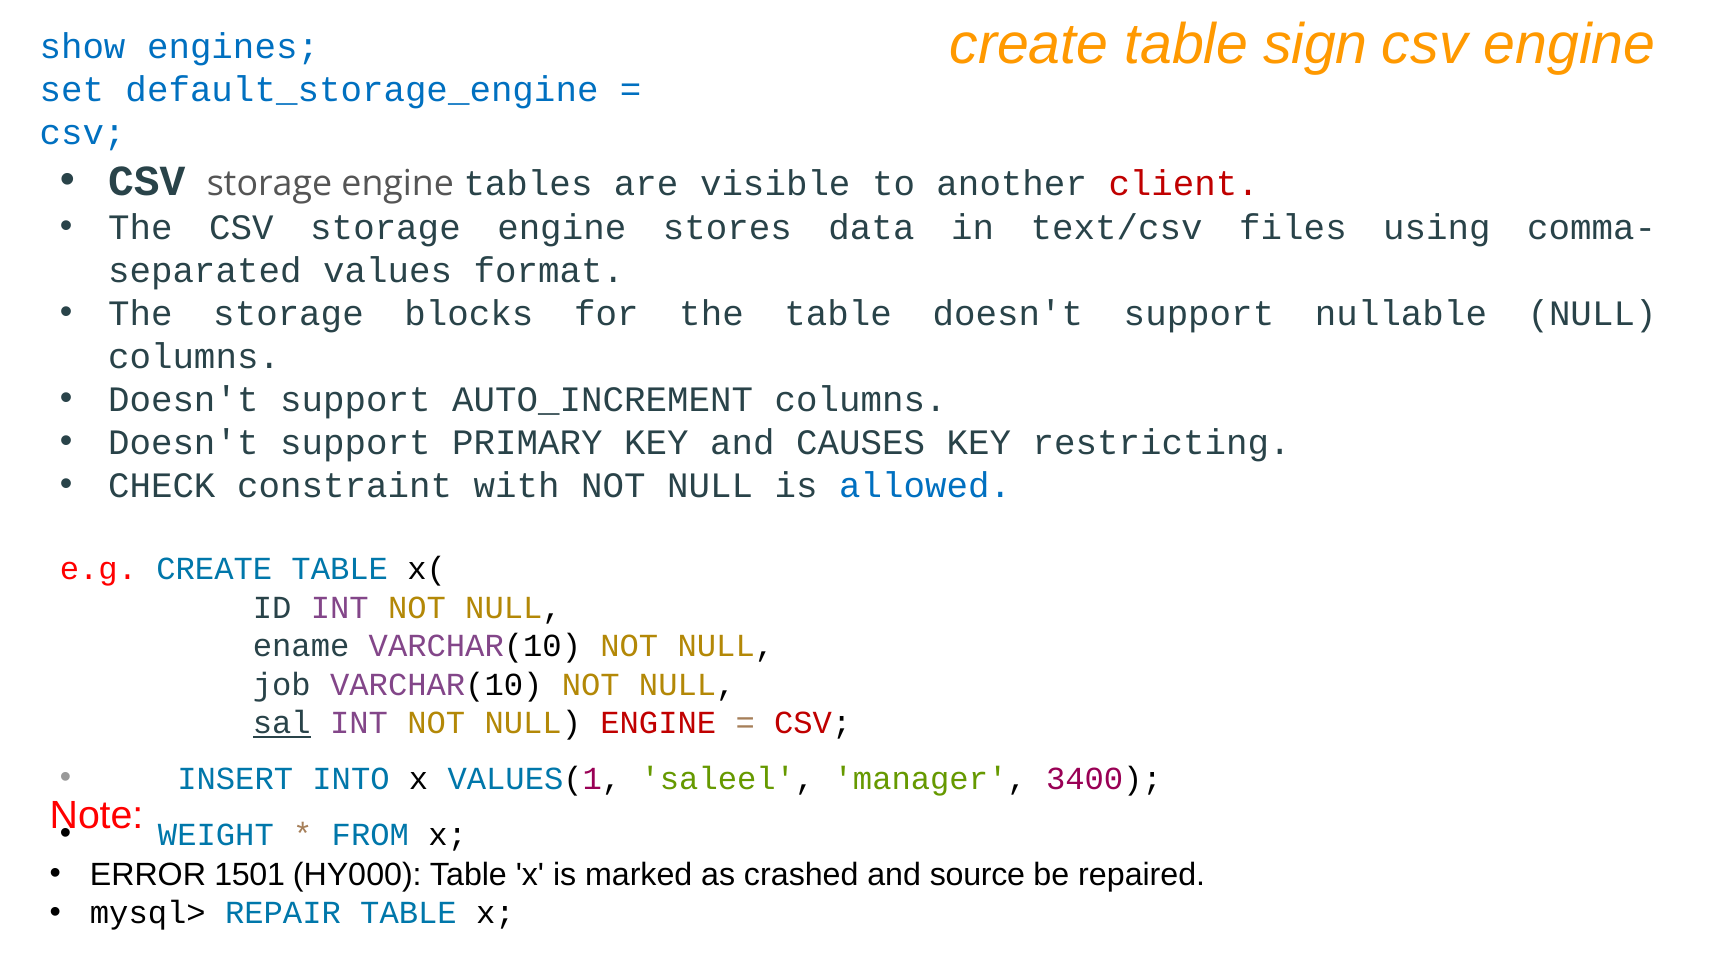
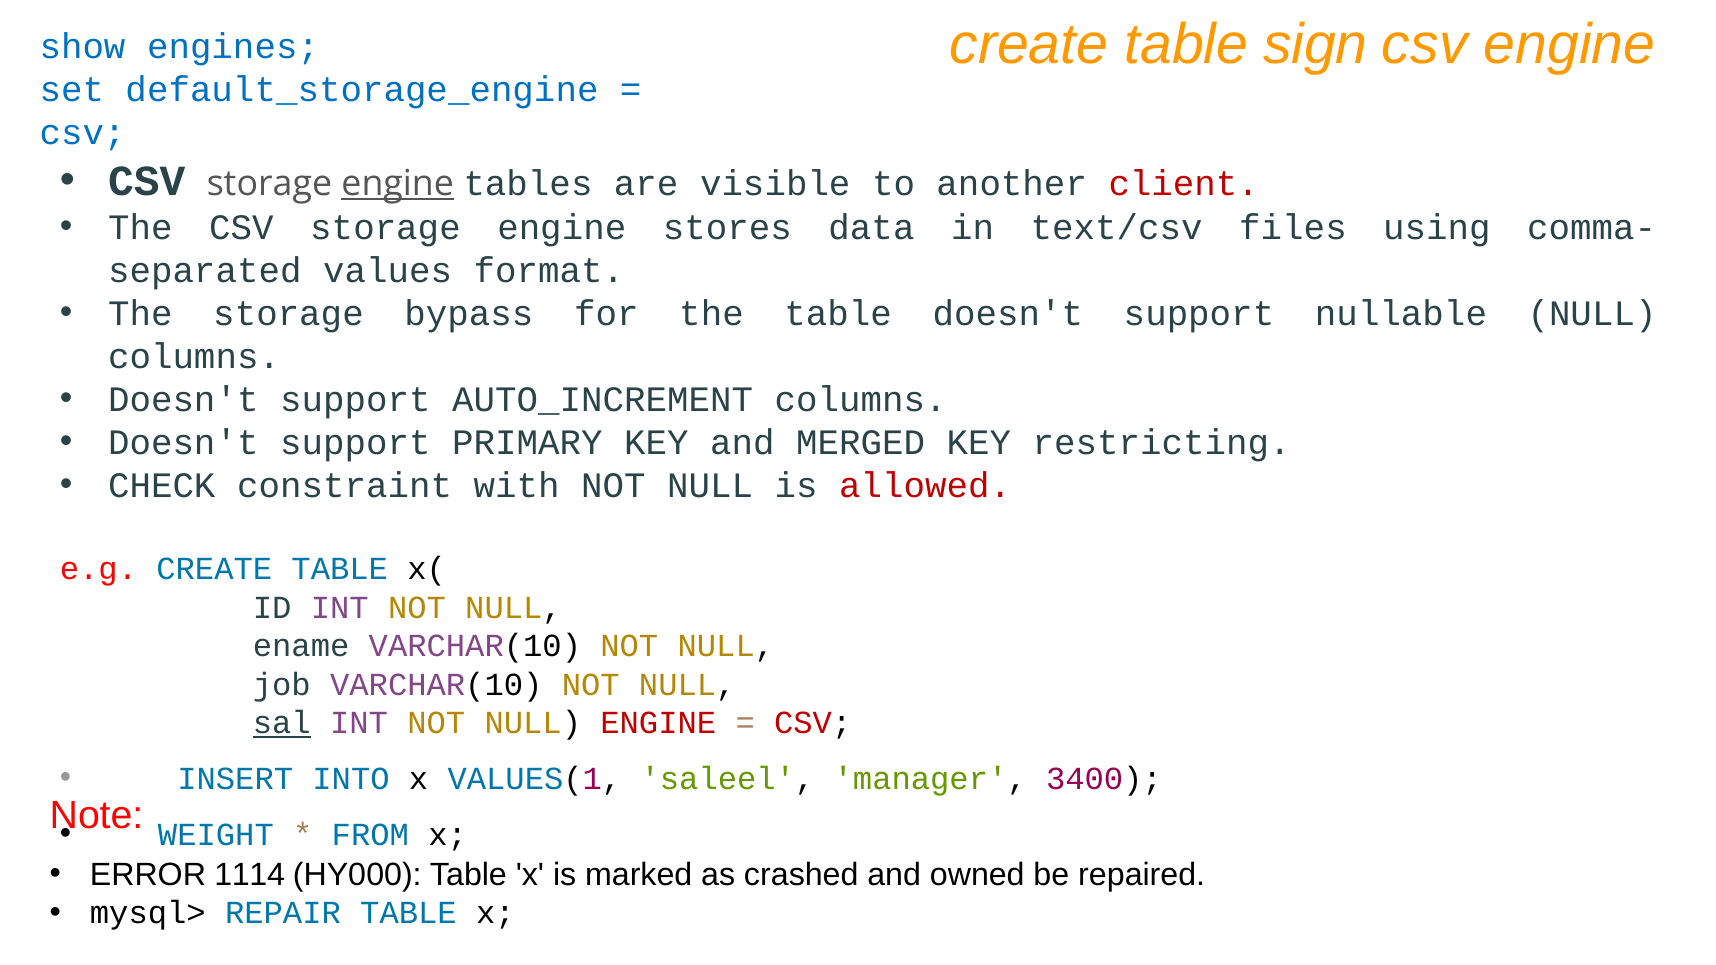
engine underline: none -> present (398, 184)
blocks: blocks -> bypass (469, 314)
CAUSES: CAUSES -> MERGED (861, 443)
allowed colour: blue -> red (925, 486)
1501: 1501 -> 1114 (250, 875)
source: source -> owned (977, 875)
